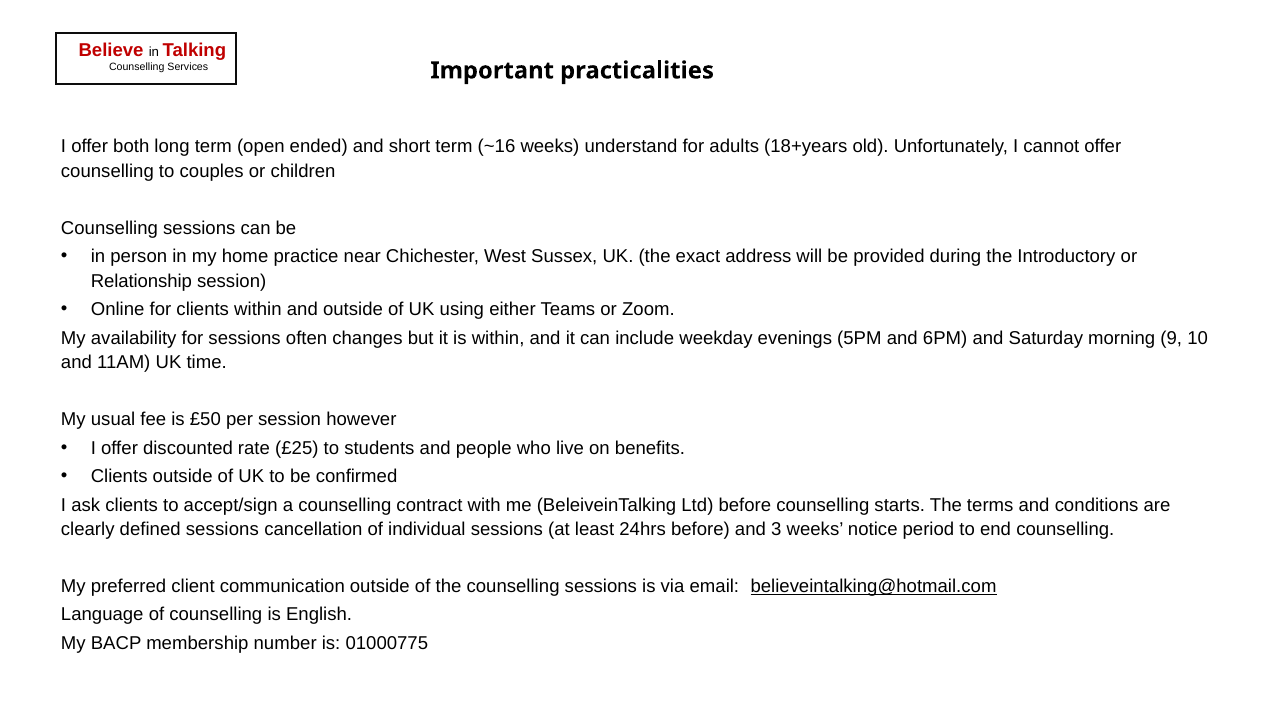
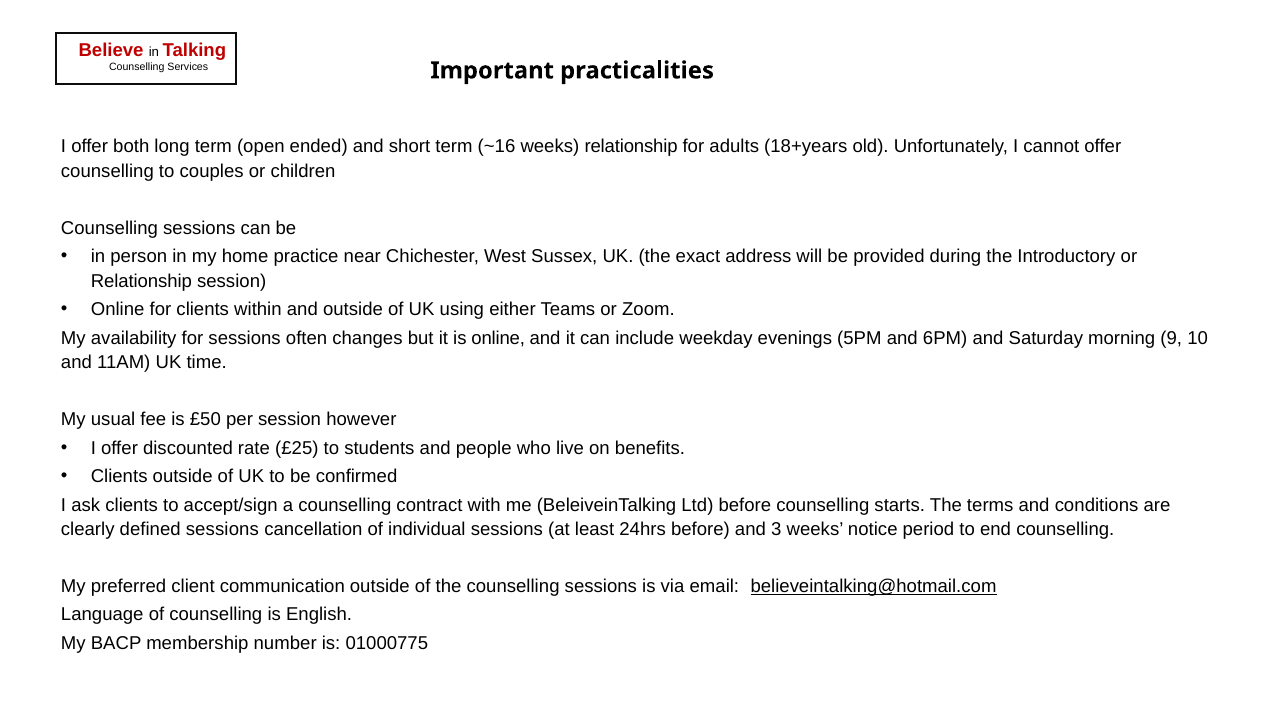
weeks understand: understand -> relationship (631, 146)
is within: within -> online (498, 338)
